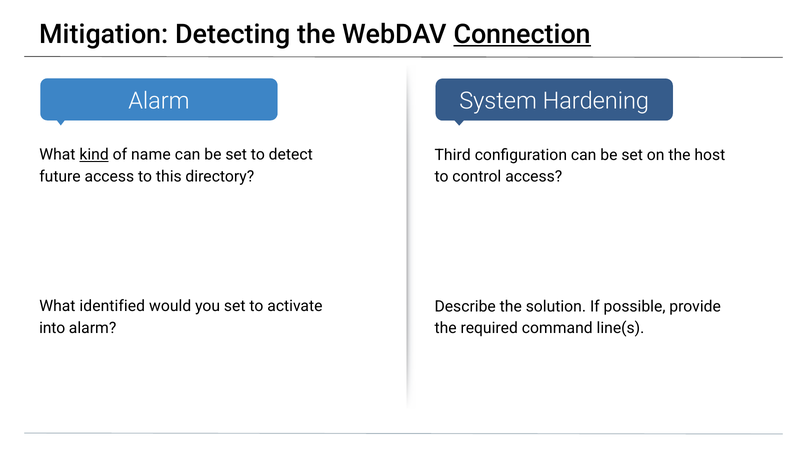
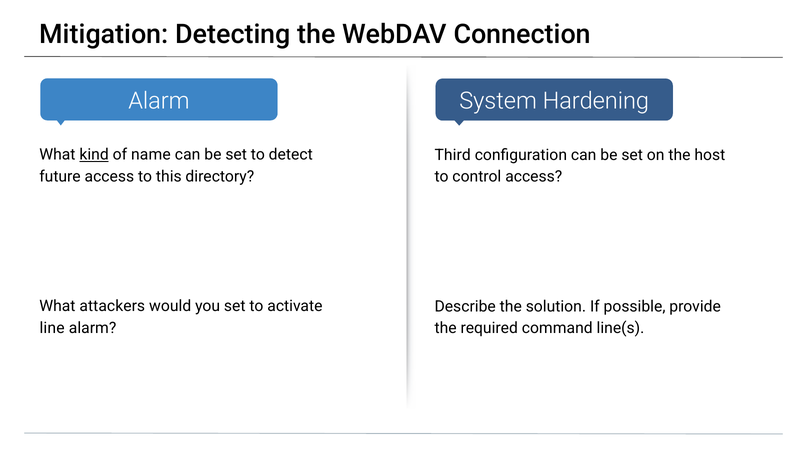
Connection underline: present -> none (522, 34)
identified: identified -> attackers (112, 306)
into: into -> line (52, 328)
